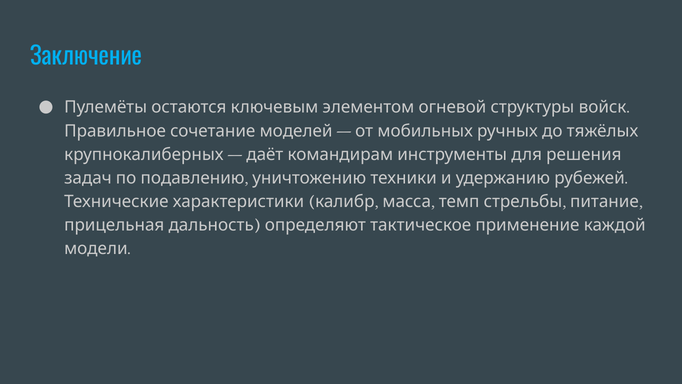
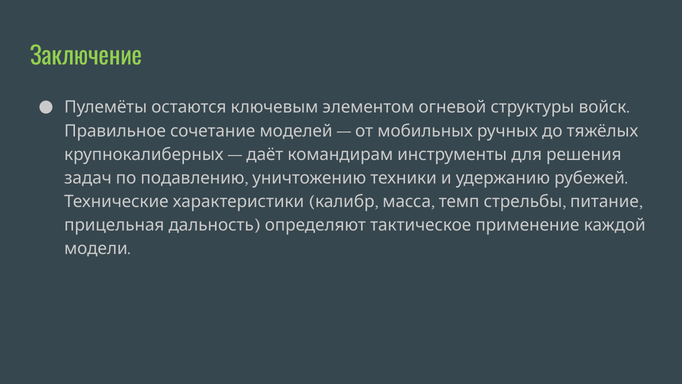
Заключение colour: light blue -> light green (86, 57)
